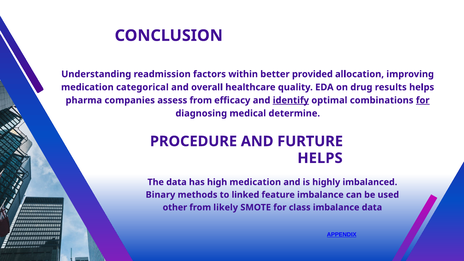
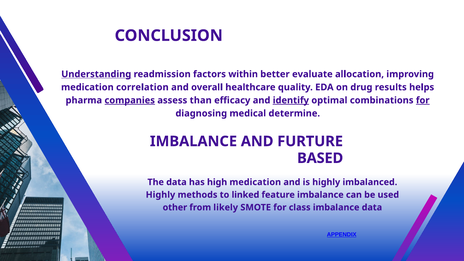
Understanding underline: none -> present (96, 74)
provided: provided -> evaluate (312, 74)
categorical: categorical -> correlation (142, 87)
companies underline: none -> present (130, 100)
assess from: from -> than (201, 100)
PROCEDURE: PROCEDURE -> IMBALANCE (193, 141)
HELPS: HELPS -> BASED (320, 158)
Binary: Binary -> Highly (160, 195)
